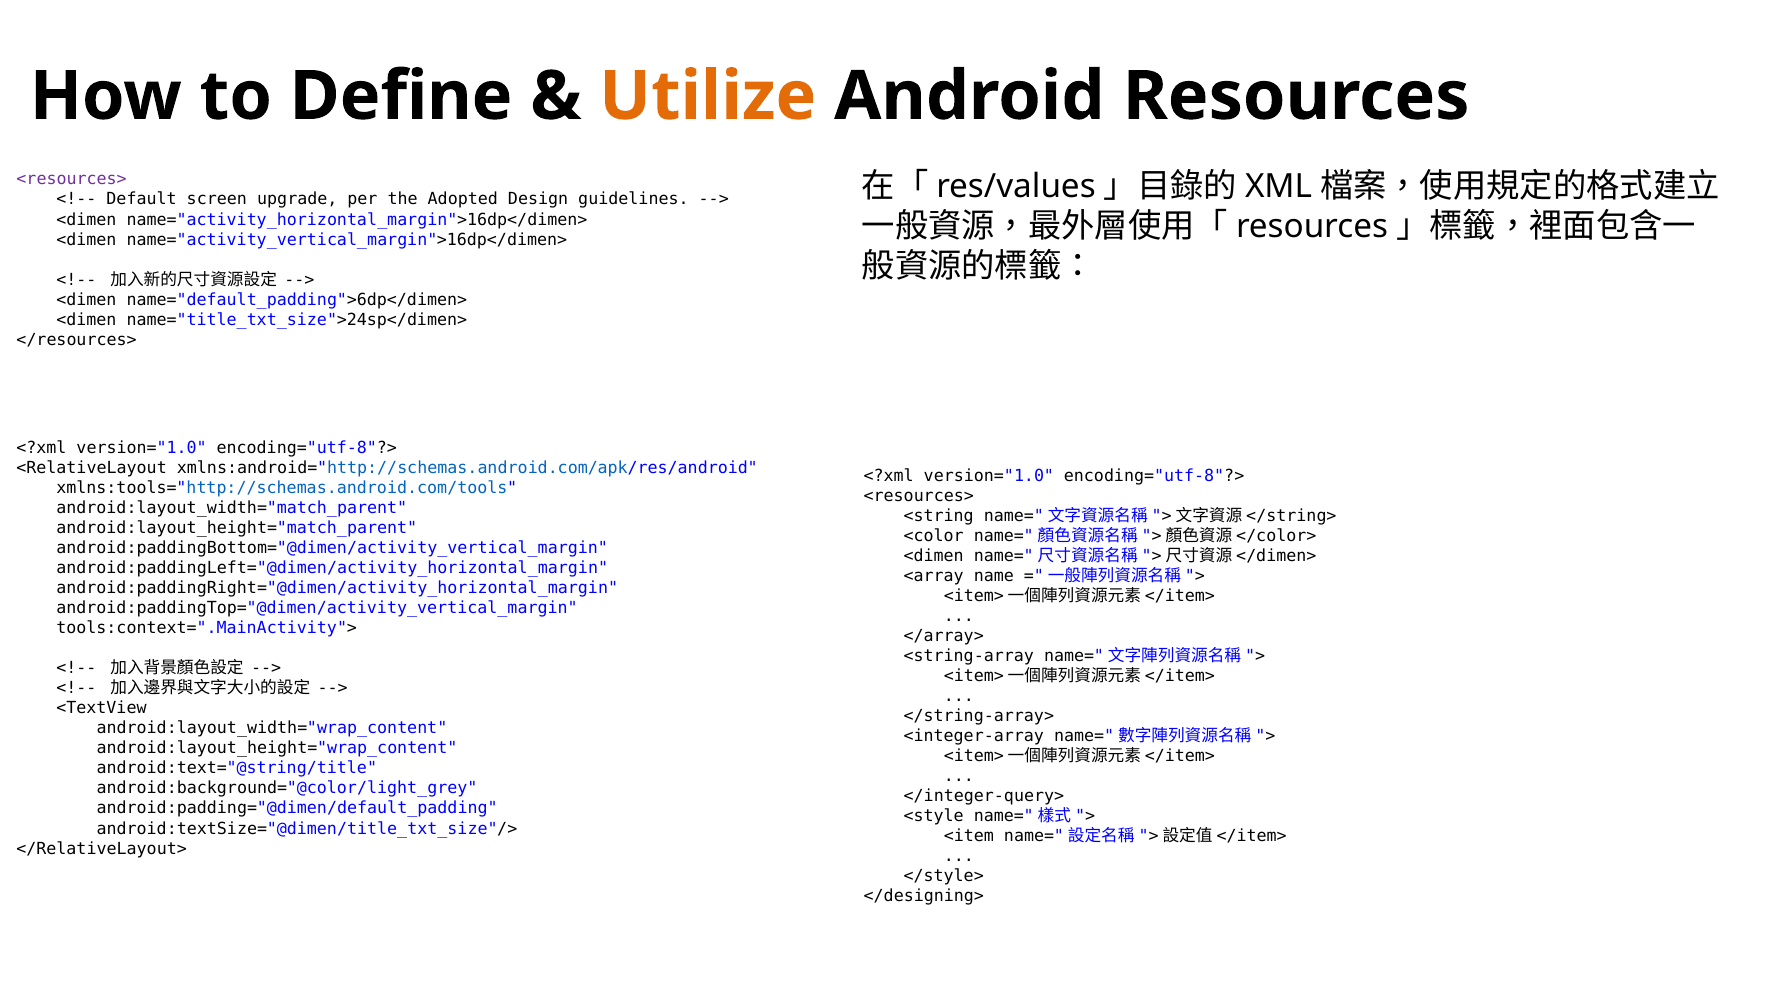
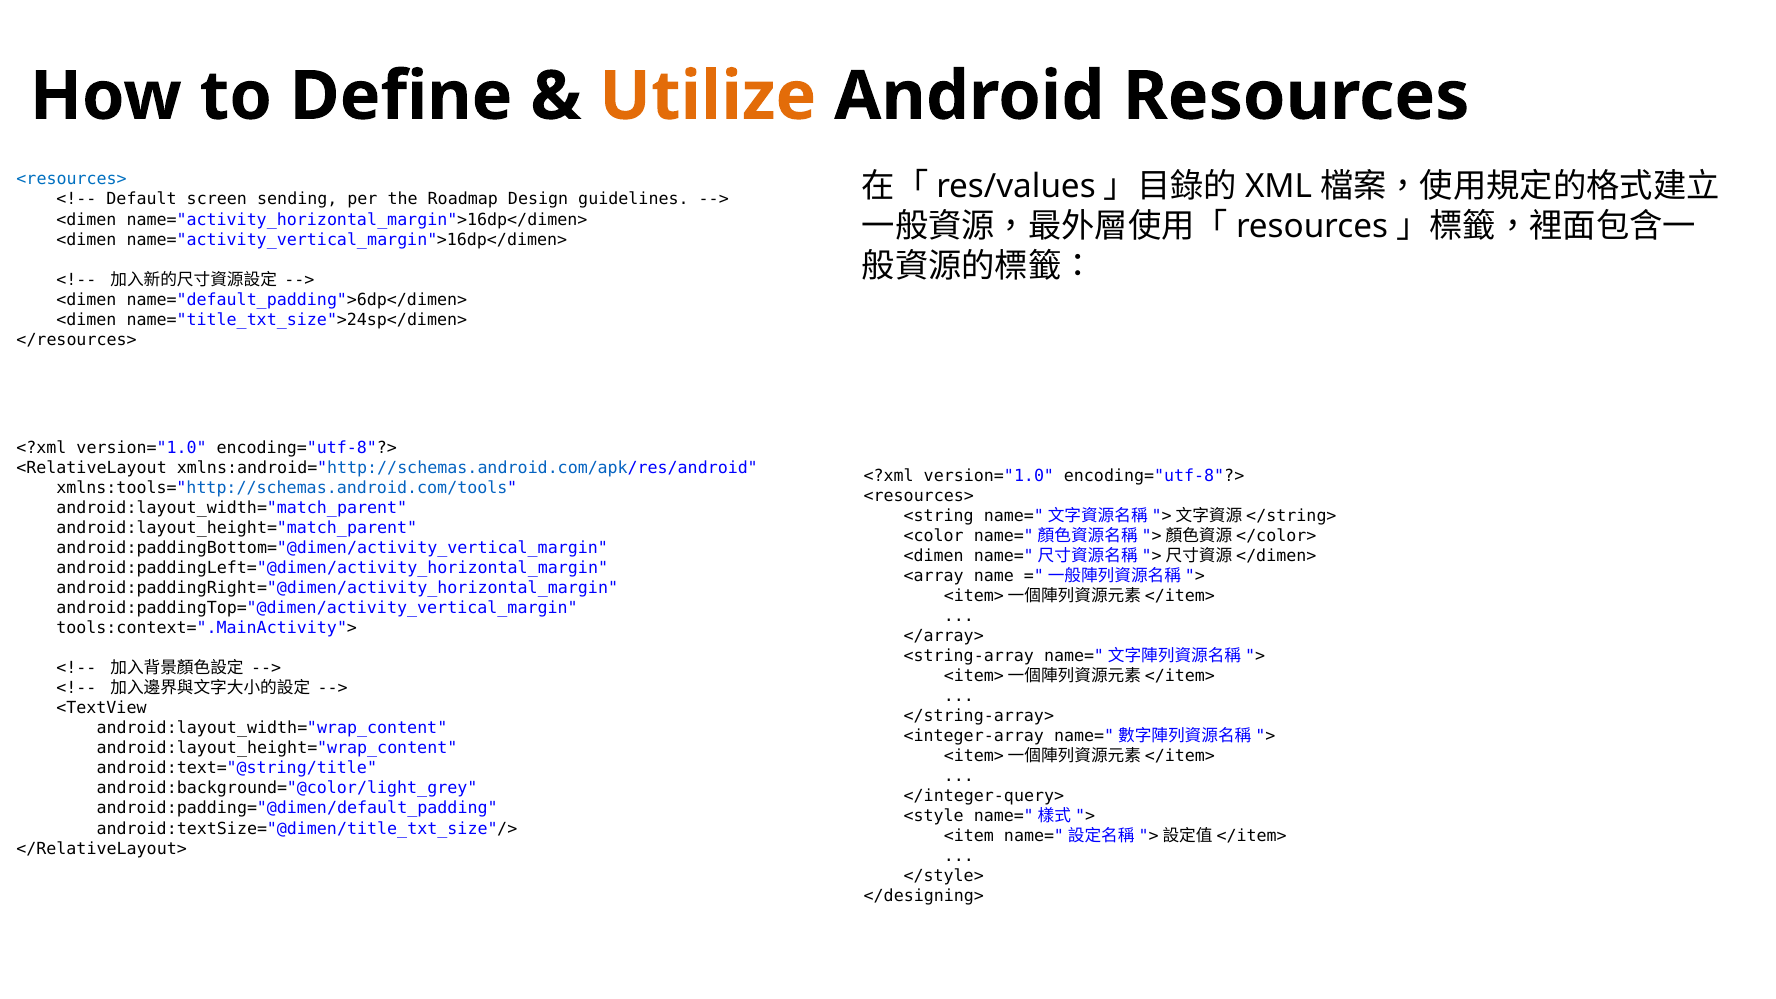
<resources> colour: purple -> blue (72, 179)
upgrade: upgrade -> sending (297, 199)
Adopted: Adopted -> Roadmap (463, 199)
